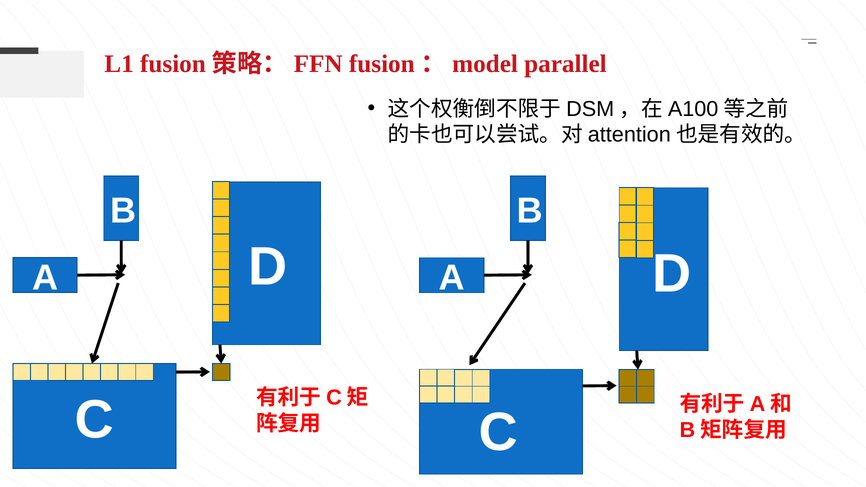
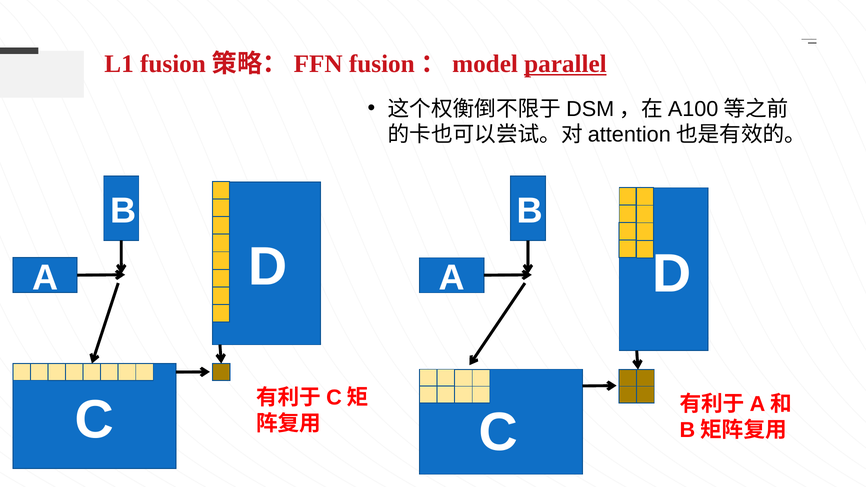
parallel underline: none -> present (565, 64)
